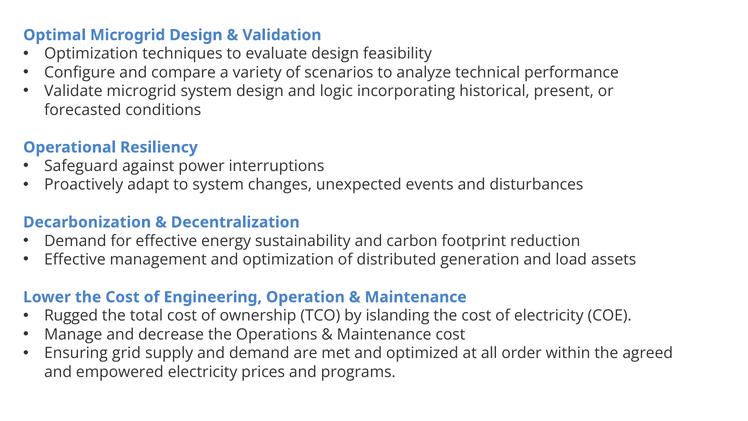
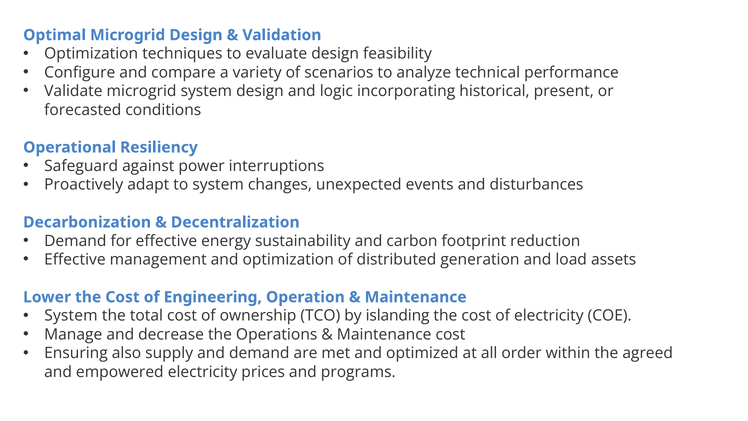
Rugged: Rugged -> System (71, 316)
grid: grid -> also (127, 353)
